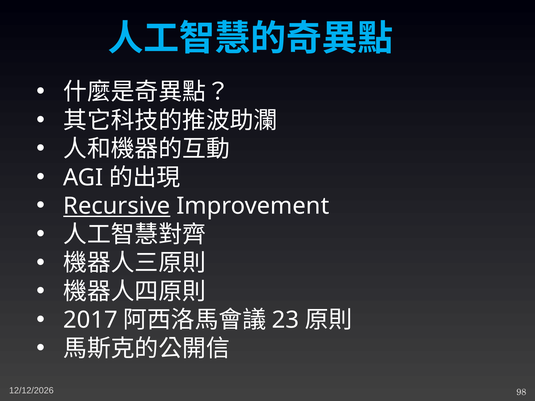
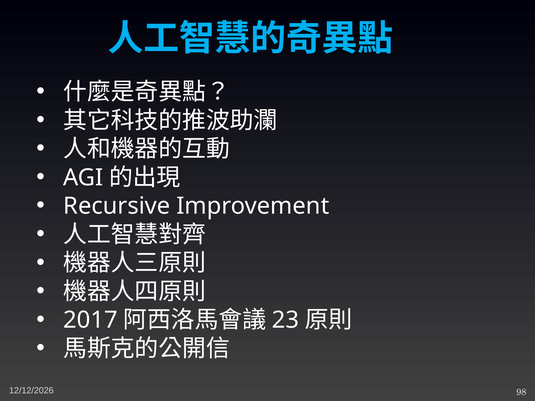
Recursive underline: present -> none (117, 206)
